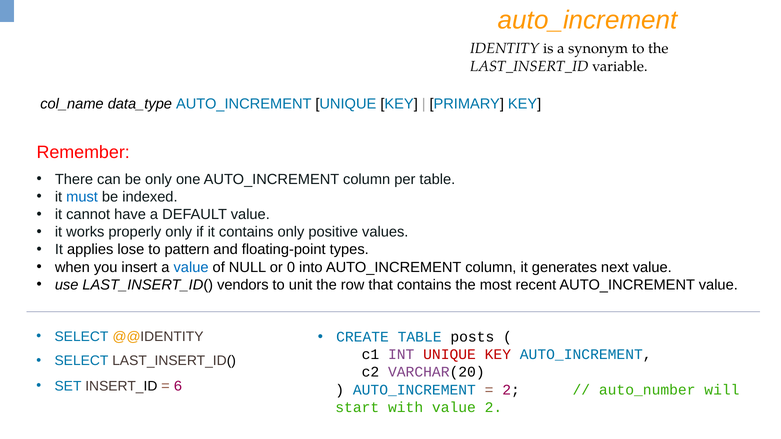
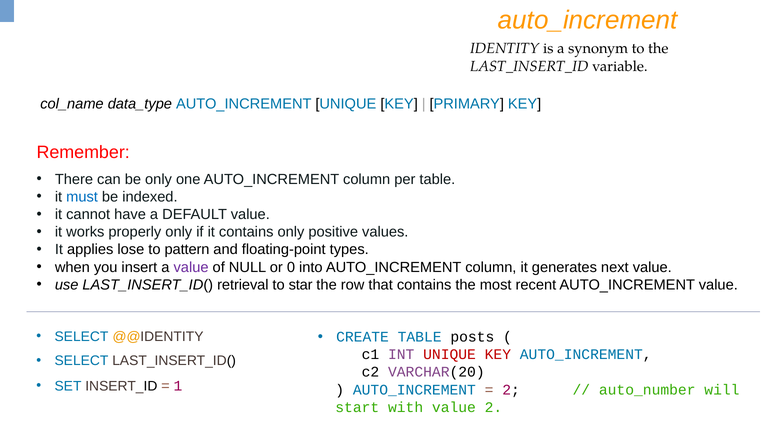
value colour: blue -> purple (191, 267)
vendors: vendors -> retrieval (243, 285)
unit: unit -> star (301, 285)
6: 6 -> 1 (178, 386)
